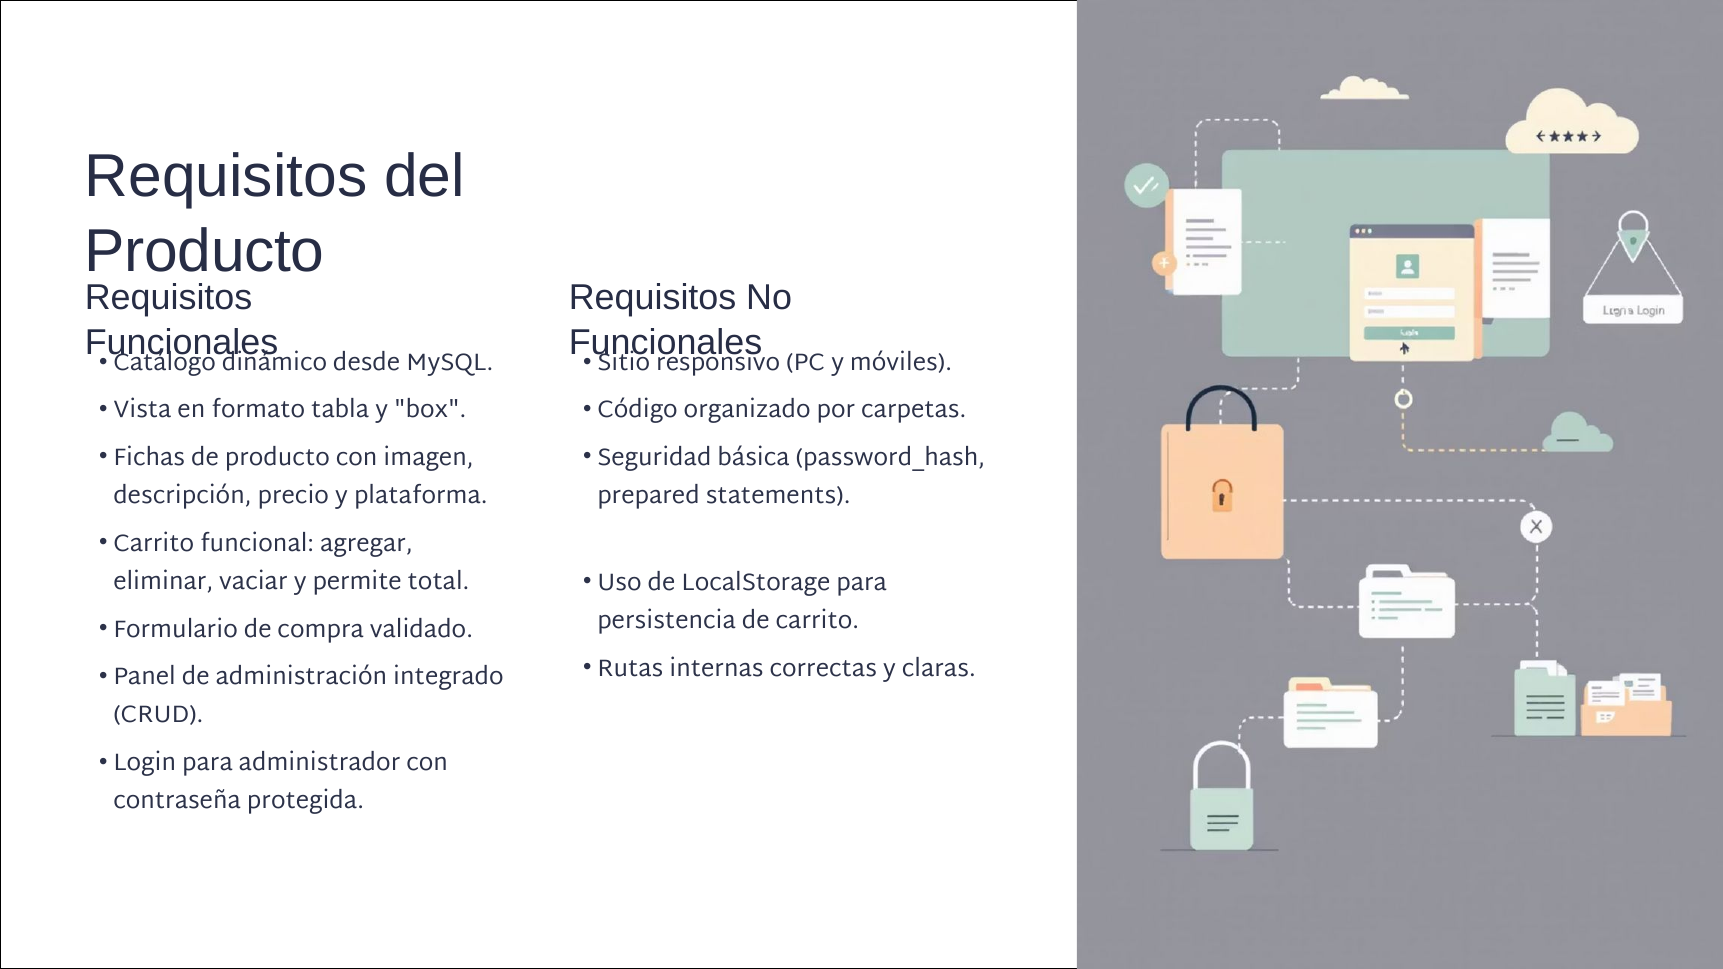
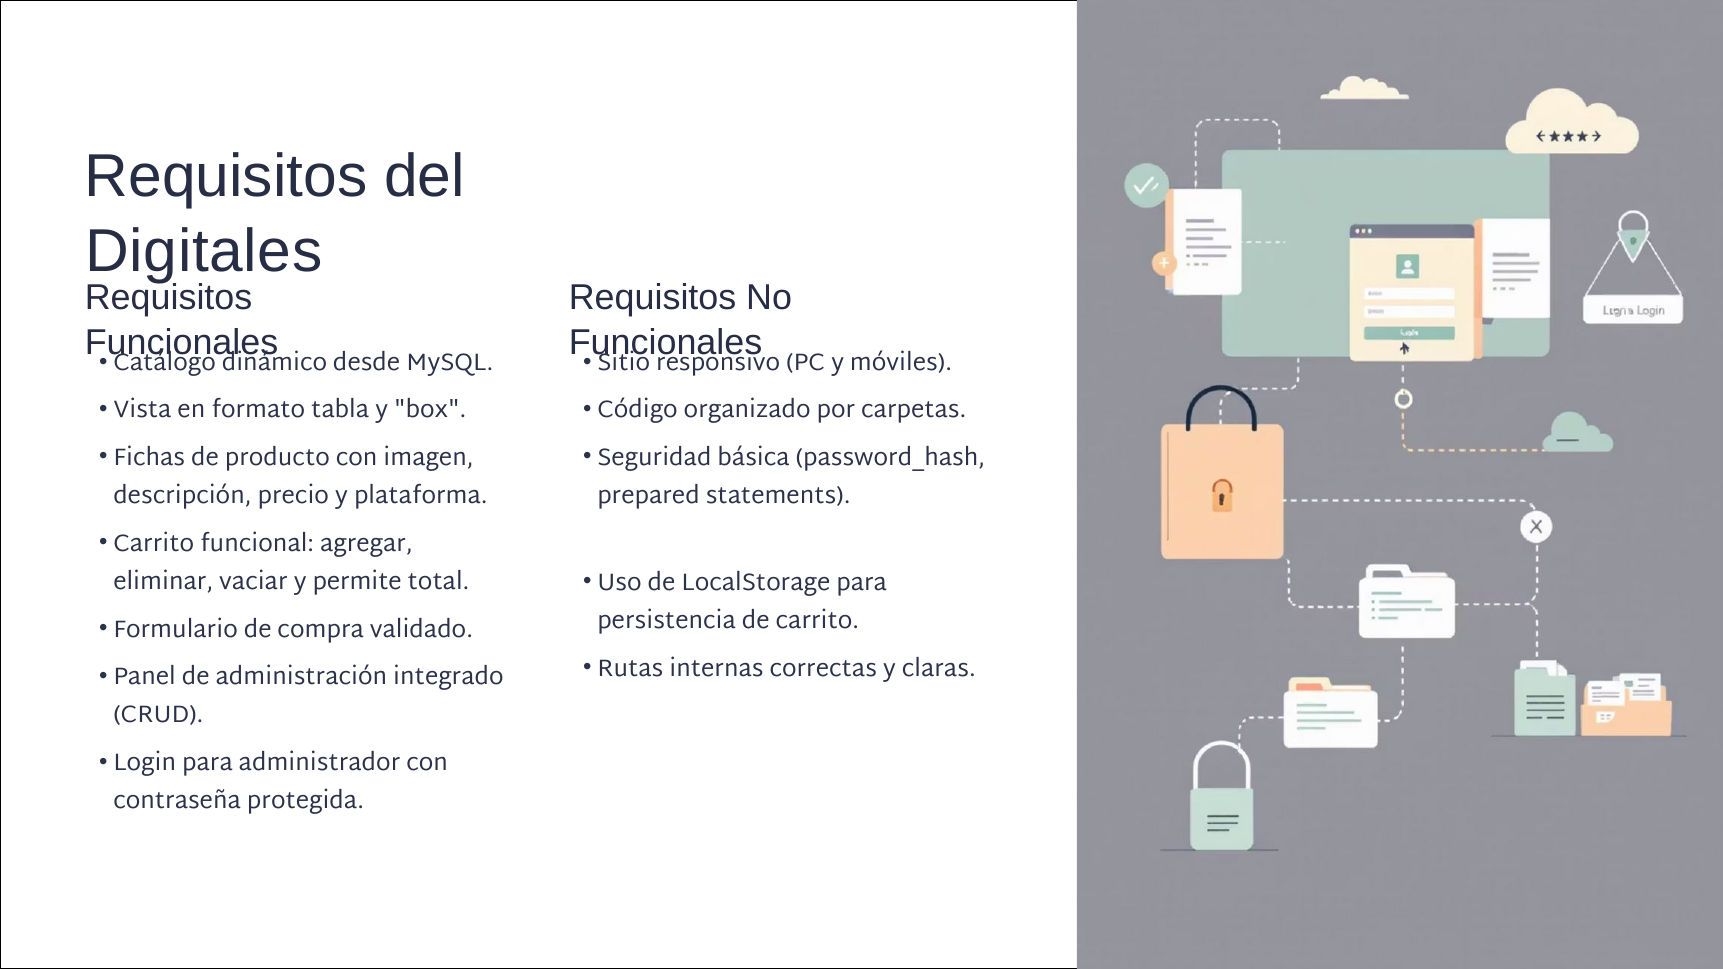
Producto: Producto -> Digitales (204, 252)
